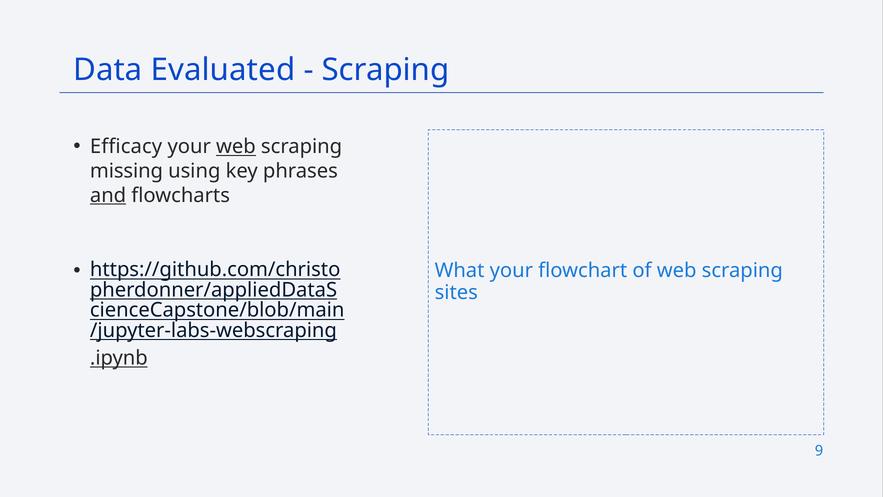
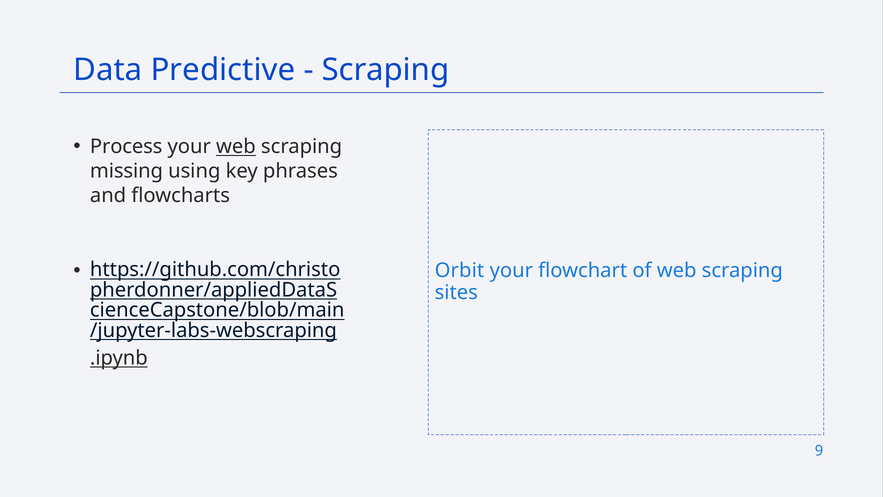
Evaluated: Evaluated -> Predictive (223, 70)
Efficacy: Efficacy -> Process (126, 147)
and underline: present -> none (108, 195)
What: What -> Orbit (459, 270)
